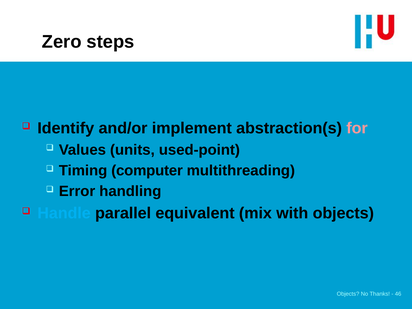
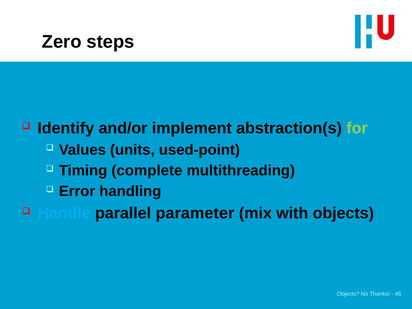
for colour: pink -> light green (357, 128)
computer: computer -> complete (147, 171)
equivalent: equivalent -> parameter (195, 213)
